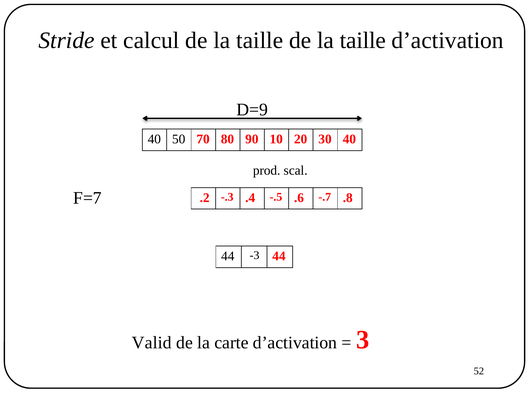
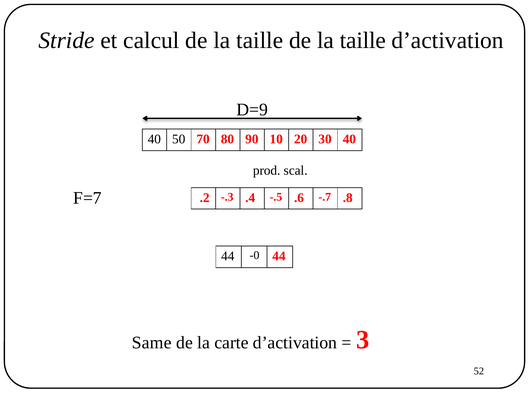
-3: -3 -> -0 (255, 255)
Valid: Valid -> Same (152, 343)
